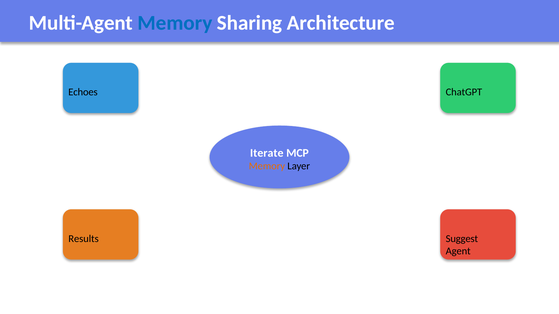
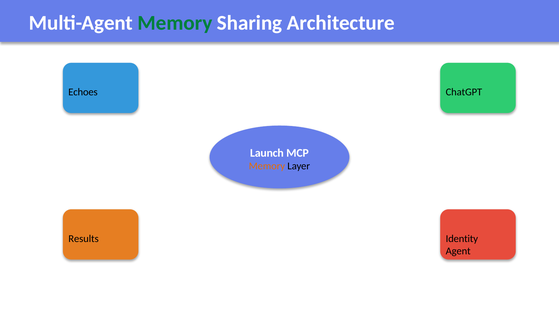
Memory colour: blue -> green (175, 23)
Iterate: Iterate -> Launch (267, 153)
Suggest: Suggest -> Identity (462, 239)
